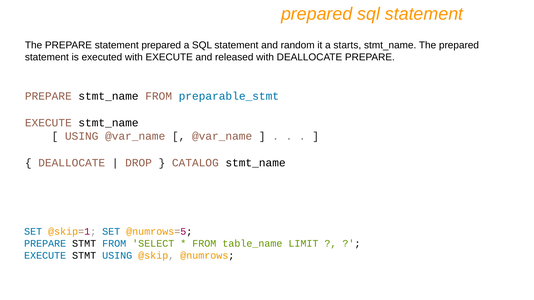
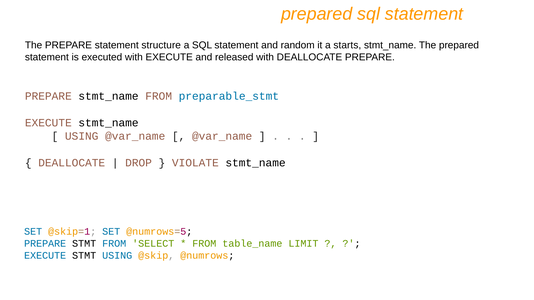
statement prepared: prepared -> structure (161, 45)
CATALOG: CATALOG -> VIOLATE (195, 163)
